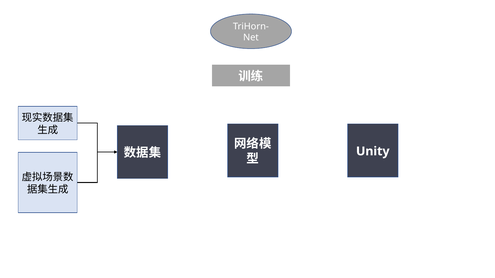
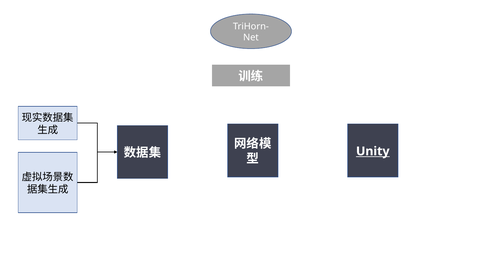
Unity underline: none -> present (373, 151)
